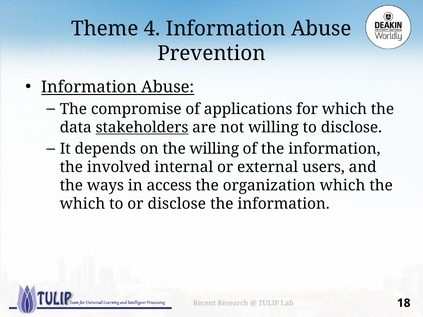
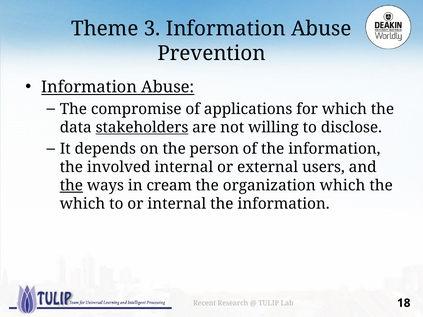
4: 4 -> 3 (152, 29)
the willing: willing -> person (214, 149)
the underline: none -> present (71, 186)
access: access -> cream (169, 186)
or disclose: disclose -> internal (177, 204)
